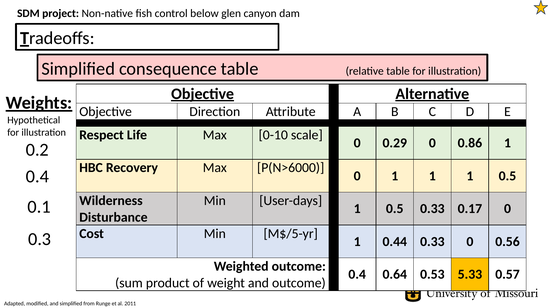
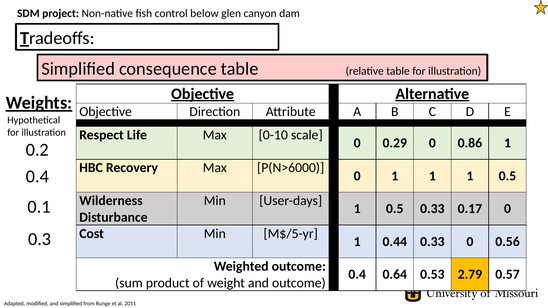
5.33: 5.33 -> 2.79 (470, 275)
